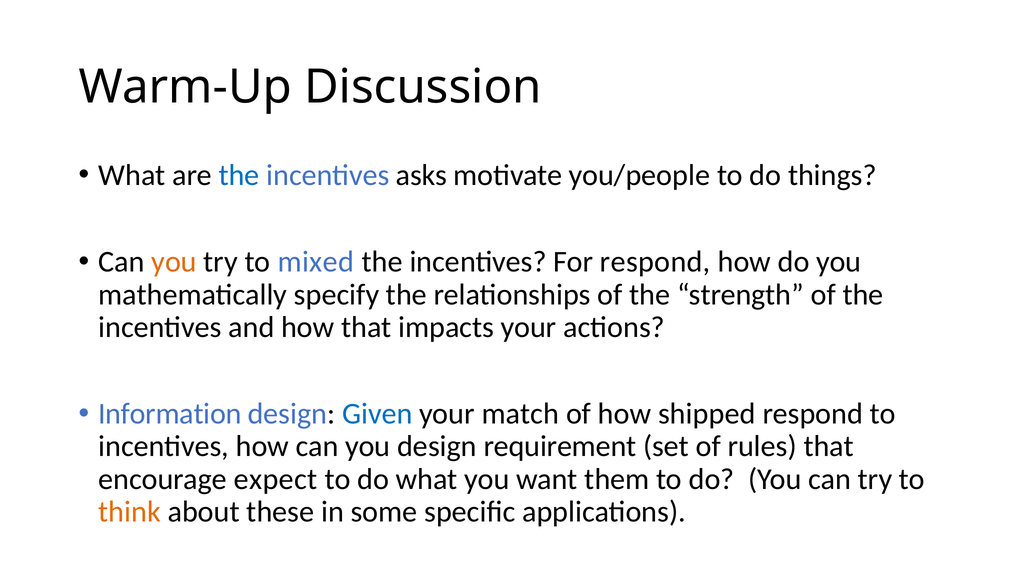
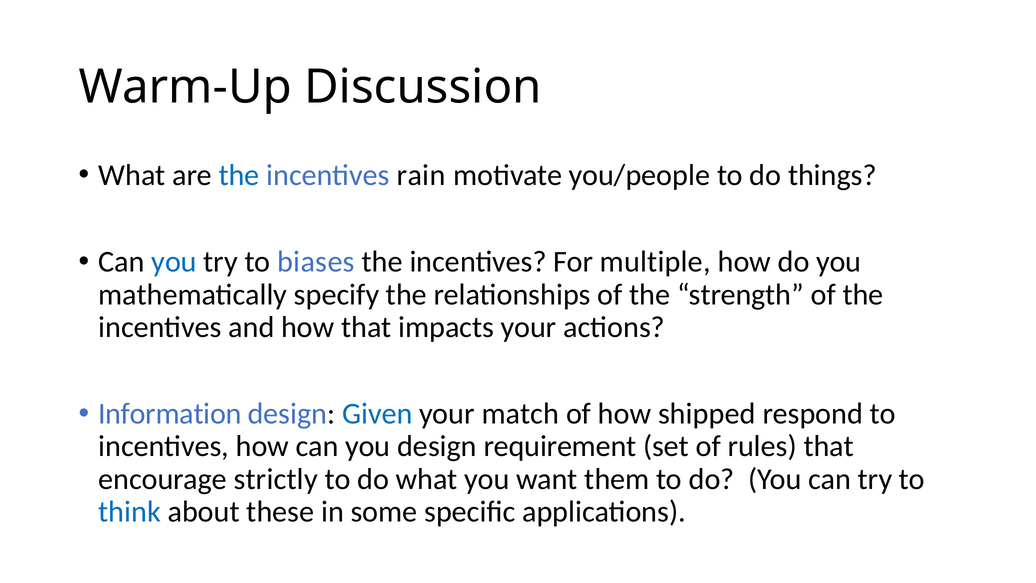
asks: asks -> rain (421, 175)
you colour: orange -> blue (174, 262)
mixed: mixed -> biases (316, 262)
For respond: respond -> multiple (655, 262)
expect: expect -> strictly (276, 479)
think colour: orange -> blue (130, 511)
